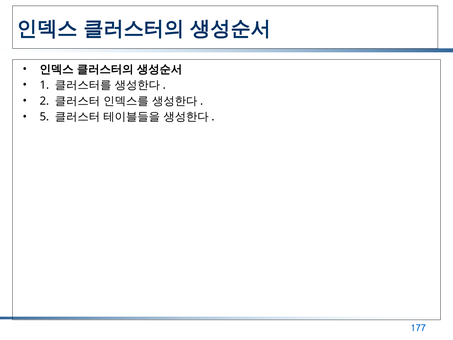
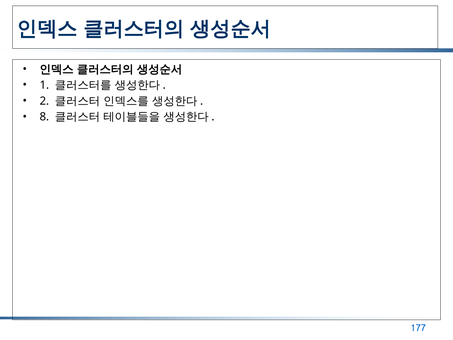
5: 5 -> 8 (44, 117)
